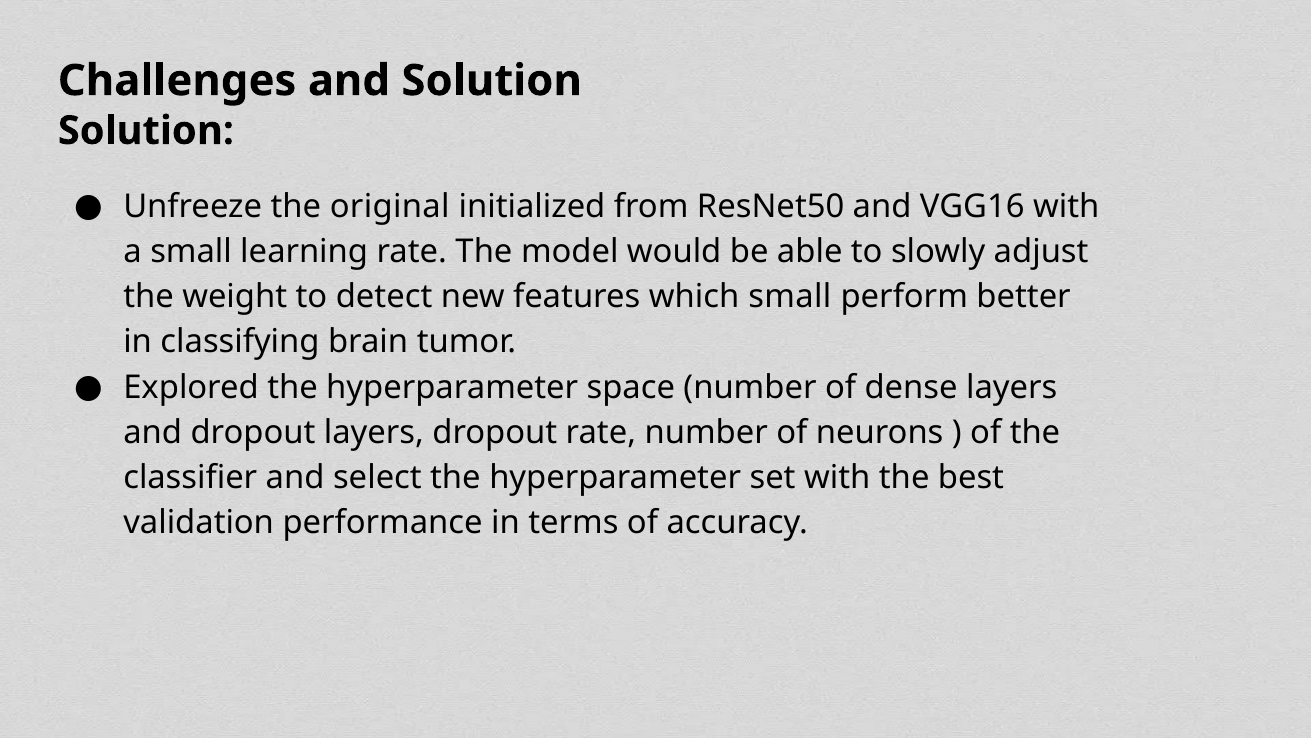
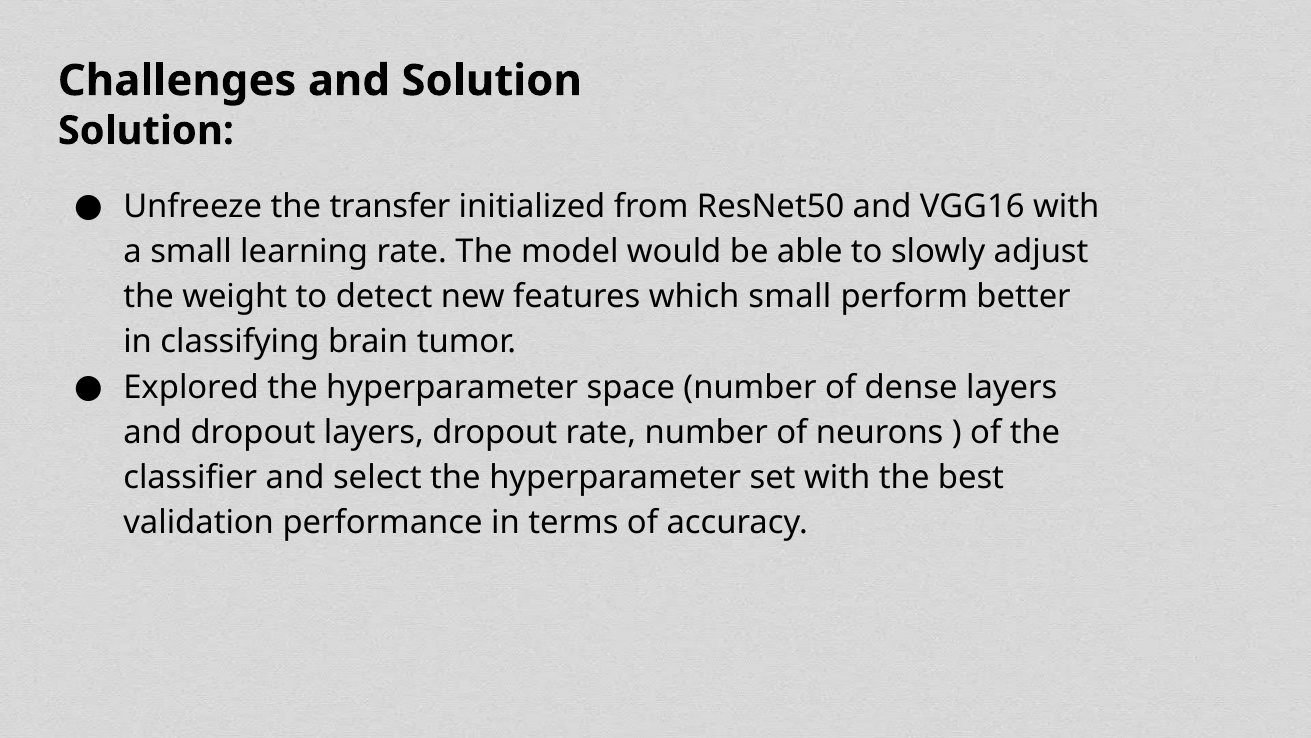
original: original -> transfer (390, 206)
